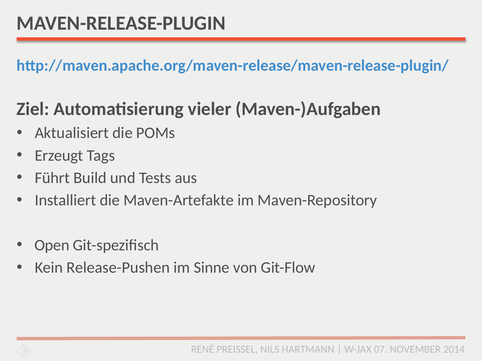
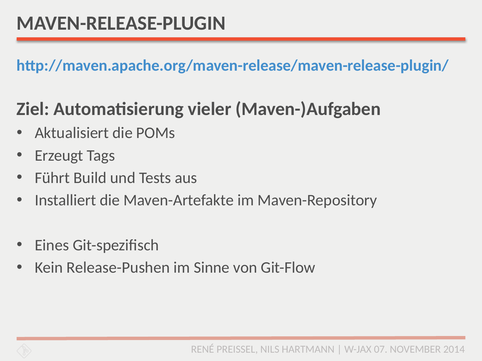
Open: Open -> Eines (52, 246)
